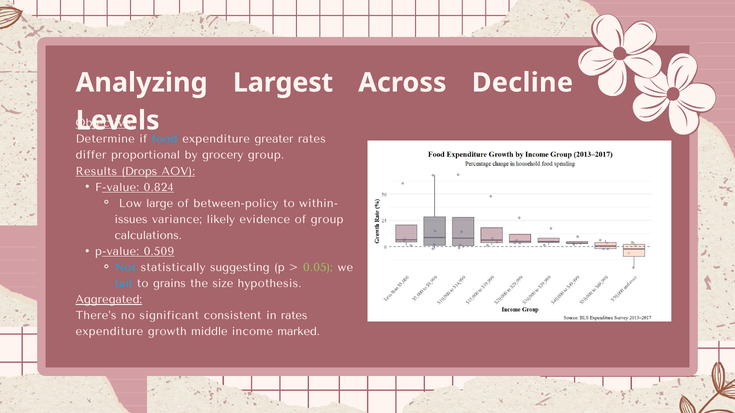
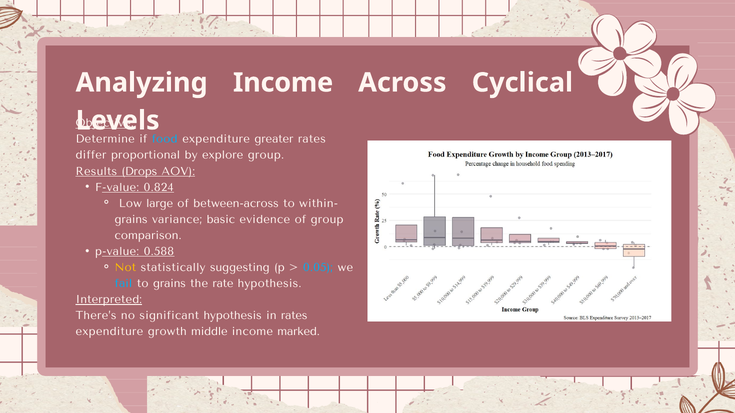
Analyzing Largest: Largest -> Income (283, 83)
Decline: Decline -> Cyclical (522, 83)
grocery: grocery -> explore (223, 155)
between-policy: between-policy -> between-across (236, 204)
issues: issues -> grains (131, 220)
likely: likely -> basic (221, 220)
calculations: calculations -> comparison (148, 236)
0.509: 0.509 -> 0.588 (159, 252)
Not colour: light blue -> yellow (125, 268)
0.05 colour: light green -> light blue (318, 268)
size: size -> rate (223, 284)
Aggregated: Aggregated -> Interpreted (109, 300)
significant consistent: consistent -> hypothesis (233, 316)
